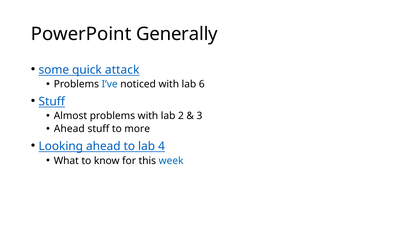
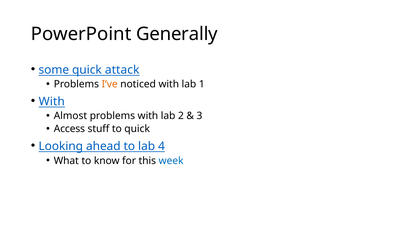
I’ve colour: blue -> orange (110, 84)
6: 6 -> 1 (202, 84)
Stuff: Stuff -> With (52, 102)
Ahead: Ahead -> Access (69, 129)
to more: more -> quick (137, 129)
